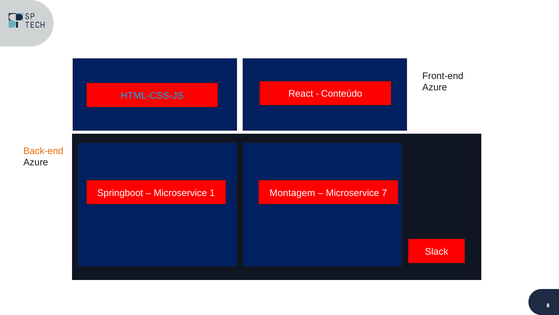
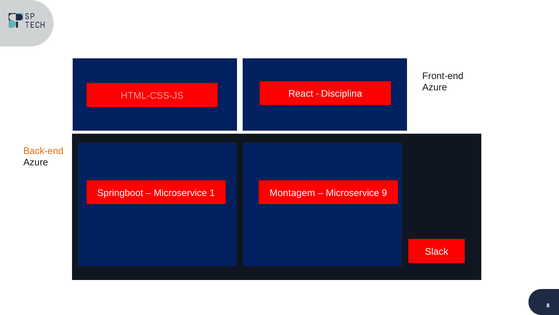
HTML-CSS-JS colour: light blue -> pink (152, 96)
Conteúdo: Conteúdo -> Disciplina (342, 94)
7: 7 -> 9 (384, 193)
